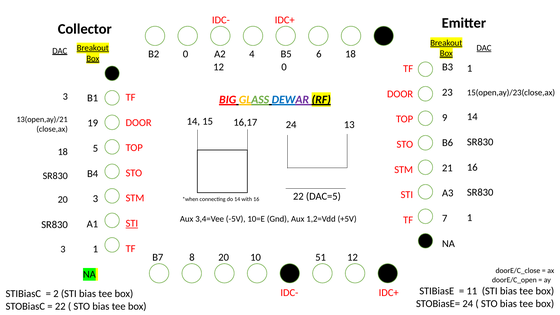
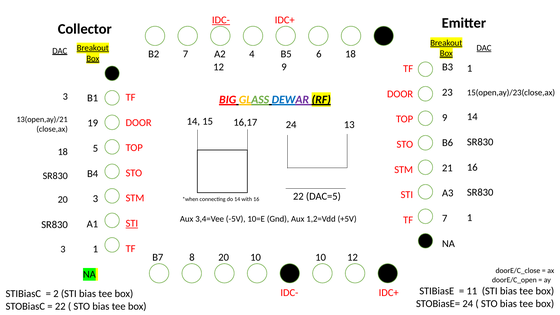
IDC- underline: none -> present (221, 20)
B2 0: 0 -> 7 (186, 54)
12 0: 0 -> 9 (284, 67)
10 51: 51 -> 10 (321, 257)
